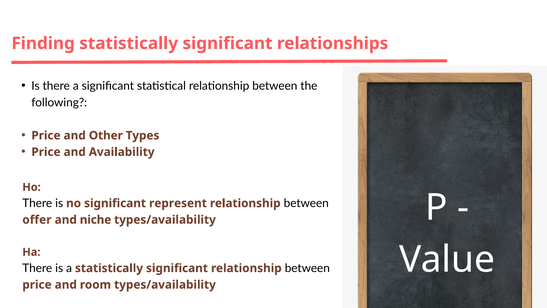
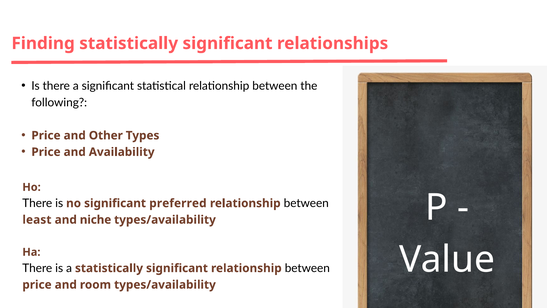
represent: represent -> preferred (178, 203)
offer: offer -> least (37, 220)
